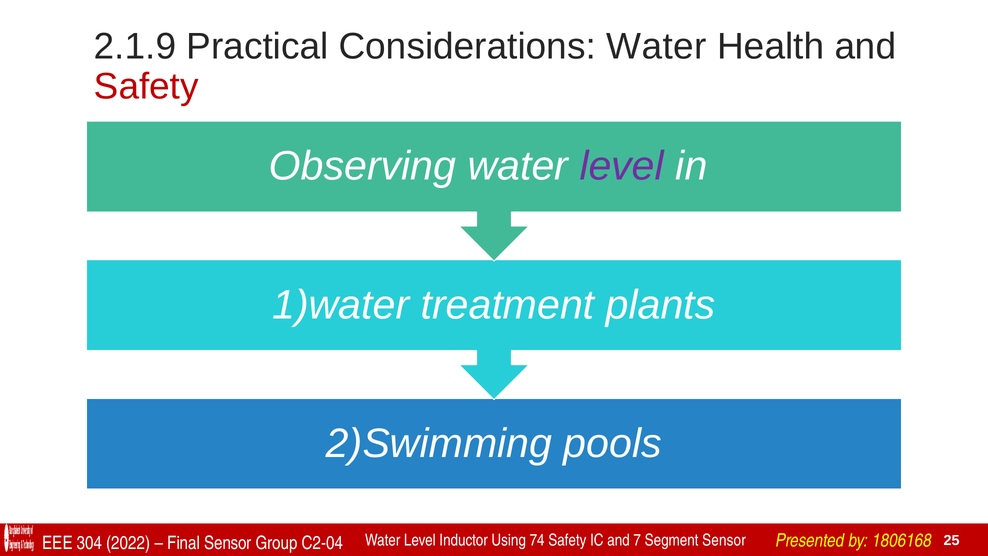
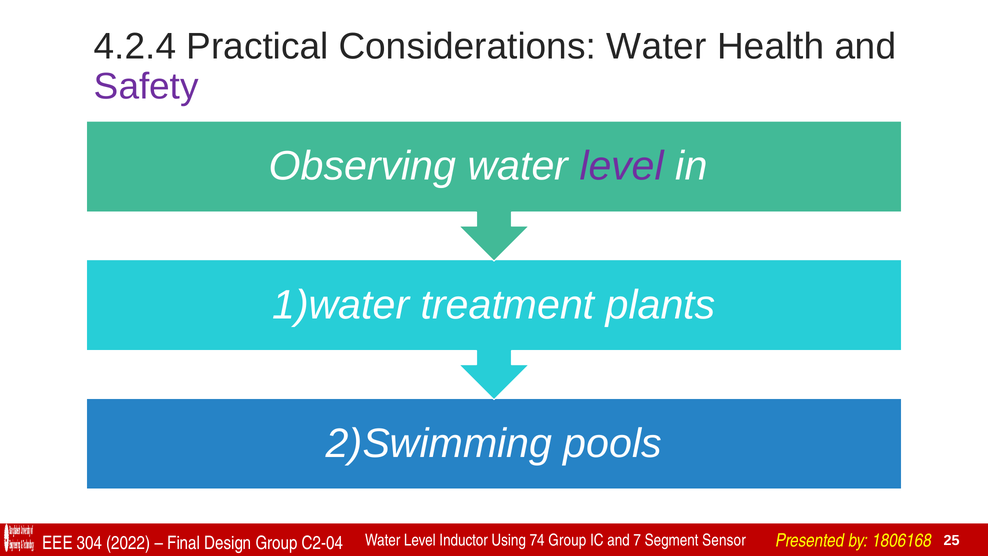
2.1.9: 2.1.9 -> 4.2.4 (135, 47)
Safety colour: red -> purple (146, 87)
74 Safety: Safety -> Group (567, 540)
Final Sensor: Sensor -> Design (228, 543)
